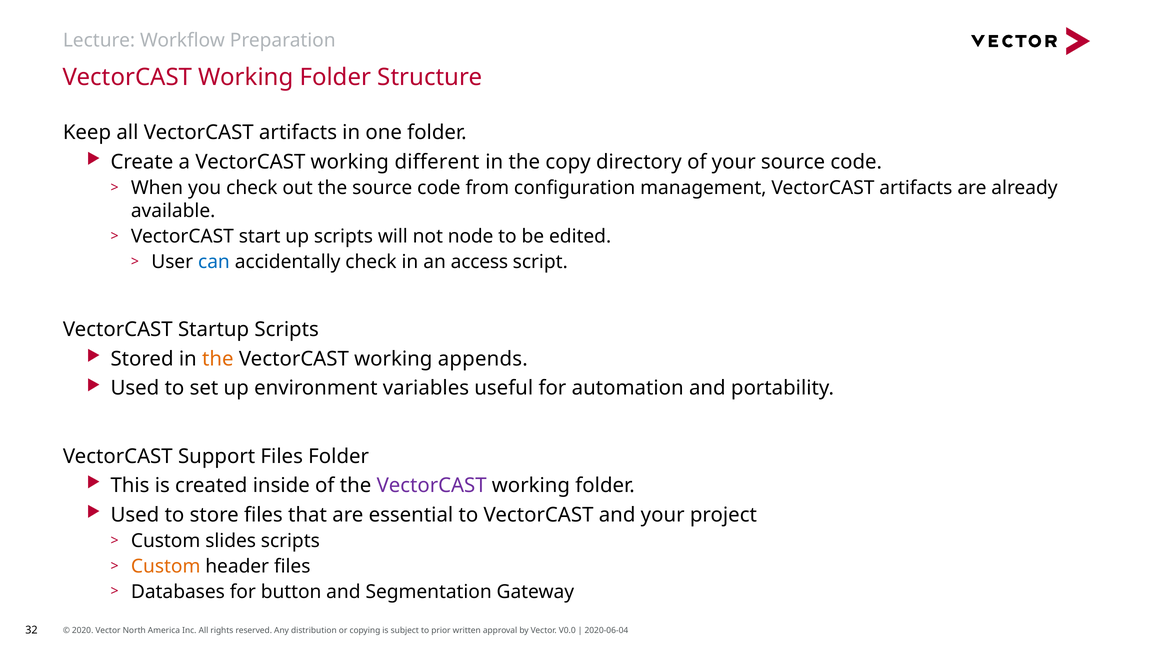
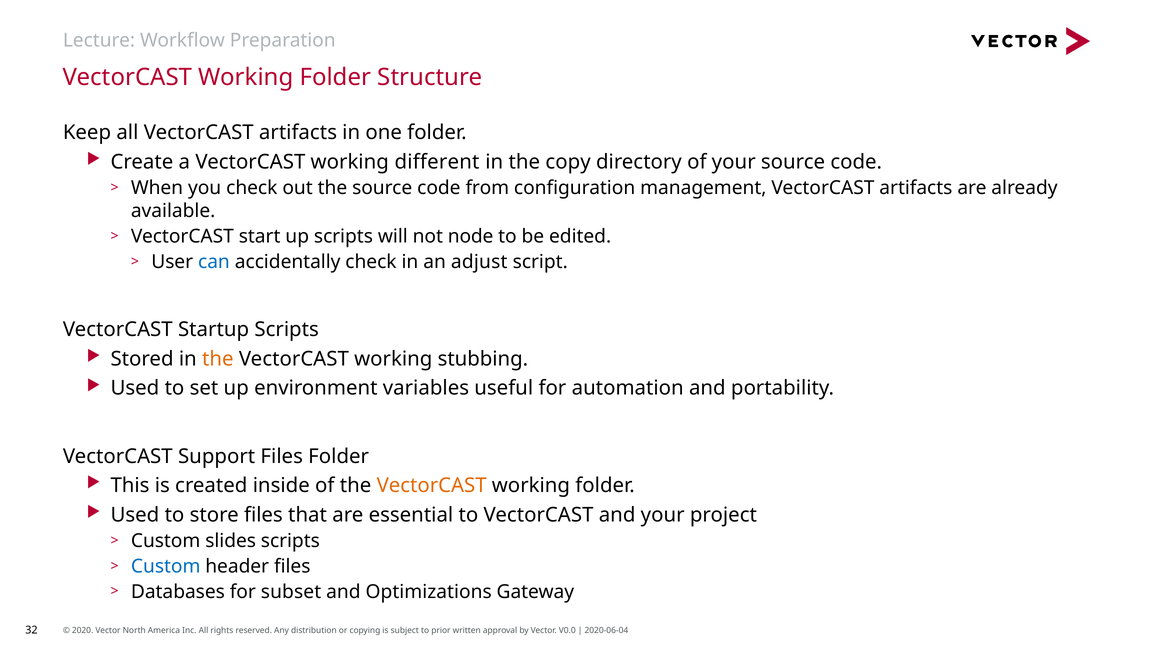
access: access -> adjust (479, 262)
appends: appends -> stubbing (483, 359)
VectorCAST colour: purple -> orange (432, 486)
Custom colour: orange -> blue (166, 566)
button: button -> subset (291, 592)
Segmentation: Segmentation -> Optimizations (429, 592)
